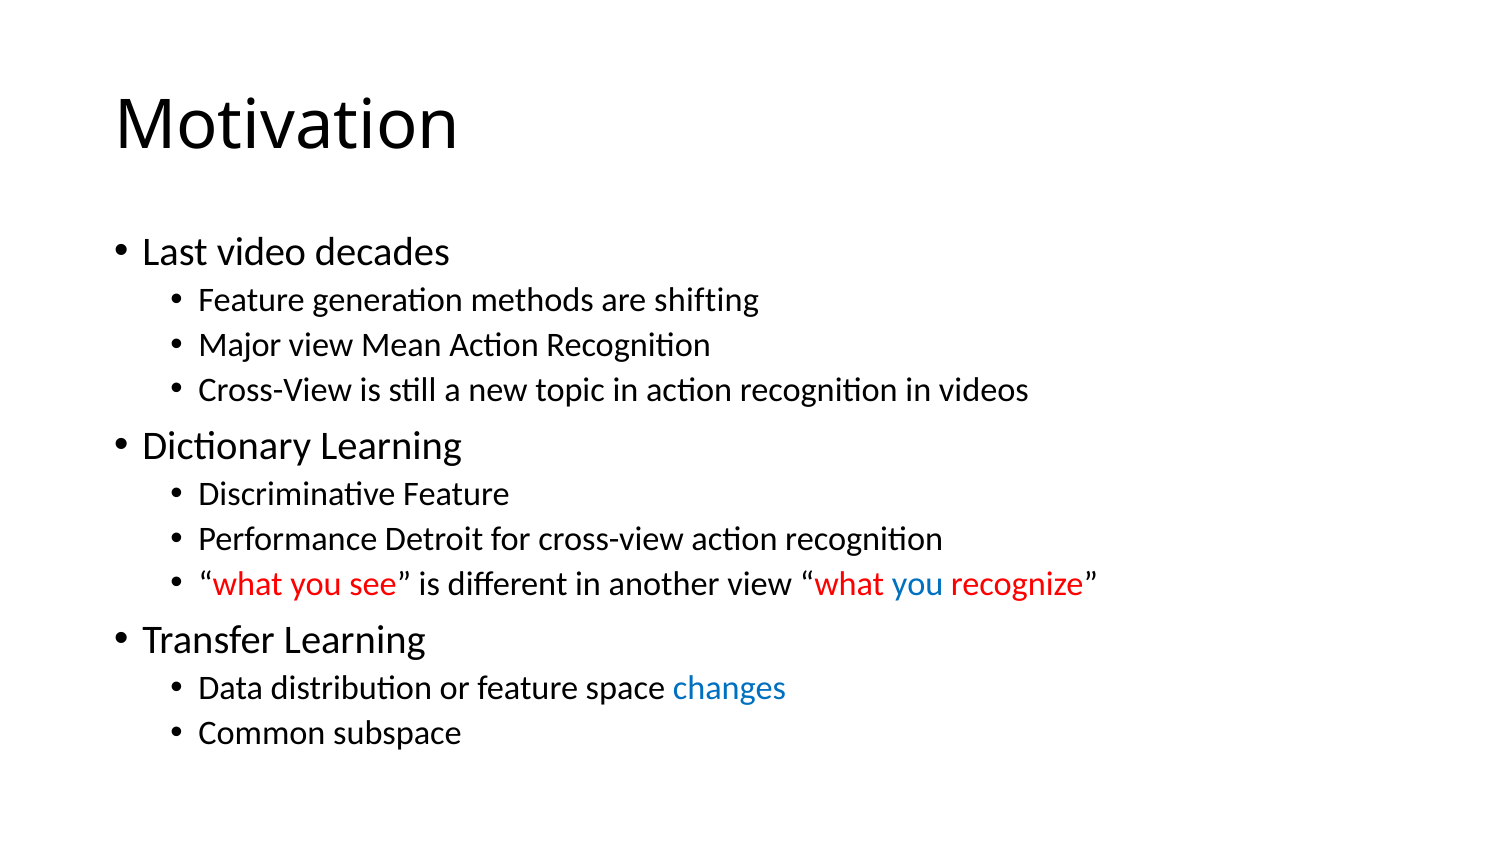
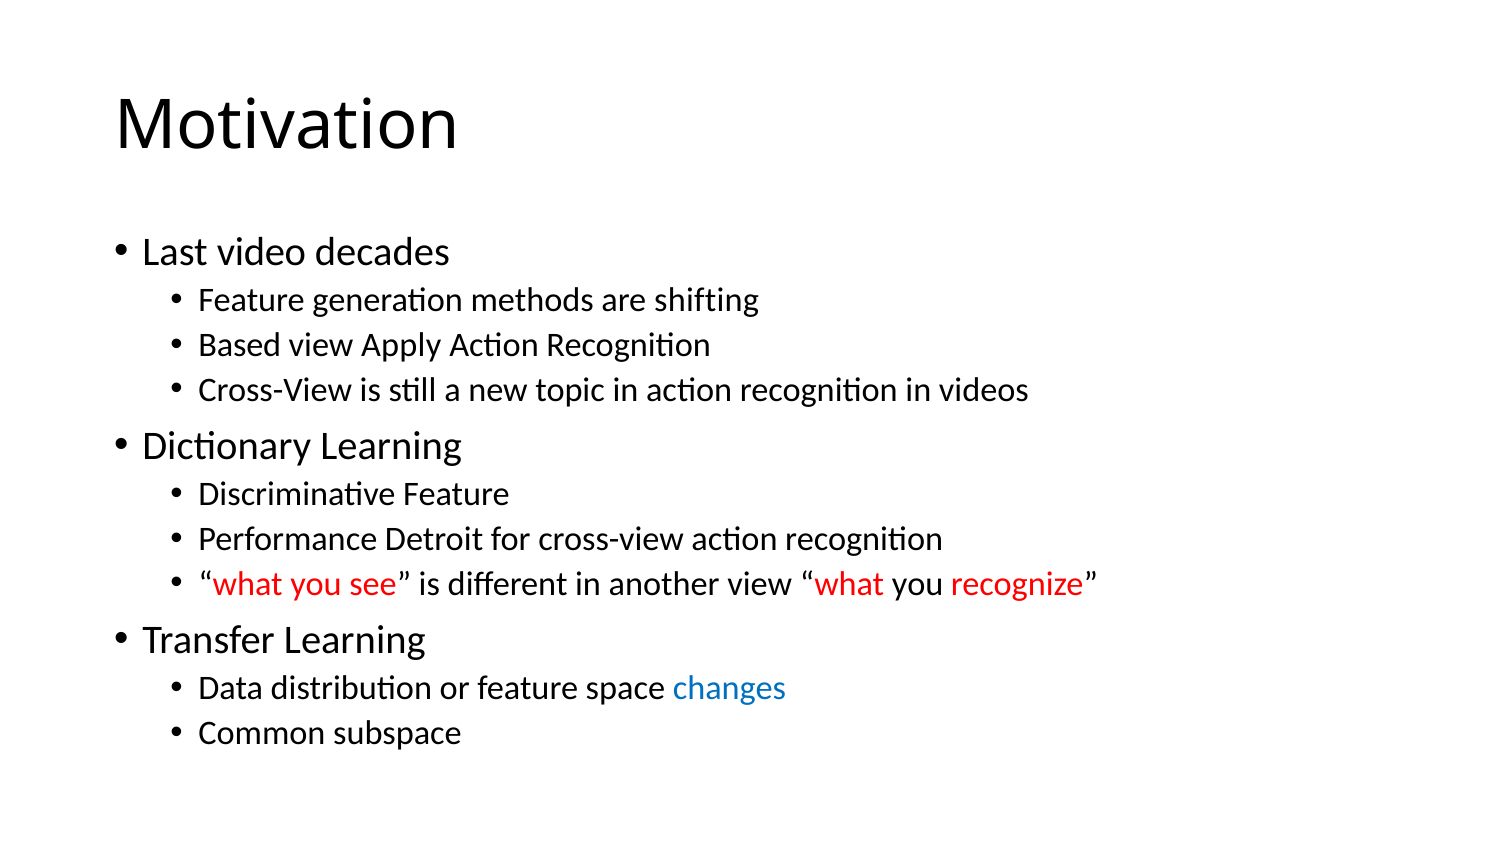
Major: Major -> Based (240, 345)
Mean: Mean -> Apply (401, 345)
you colour: blue -> black (918, 583)
